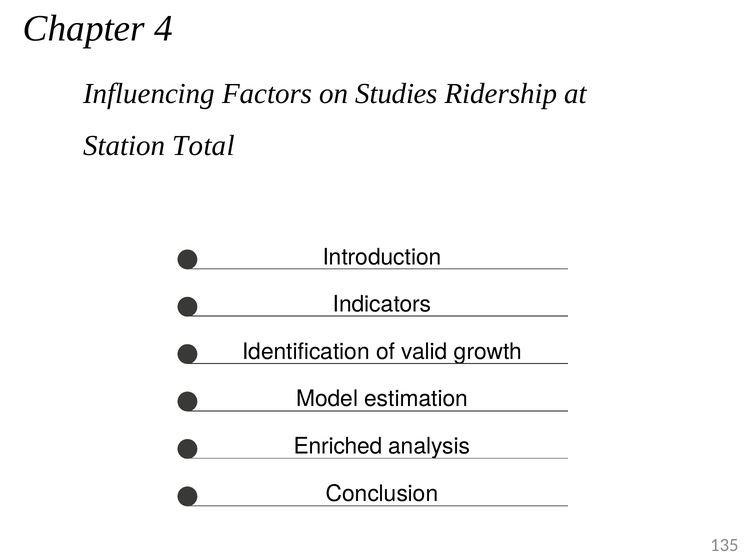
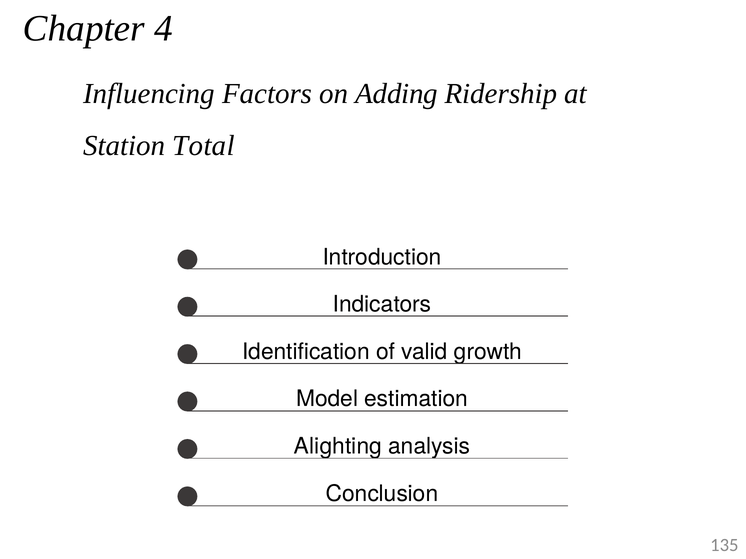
Studies: Studies -> Adding (397, 94)
Enriched: Enriched -> Alighting (338, 447)
